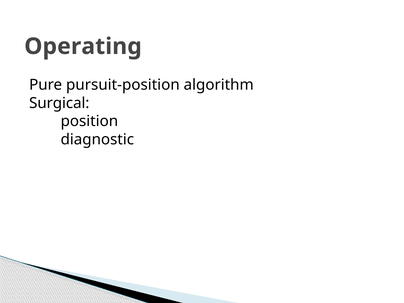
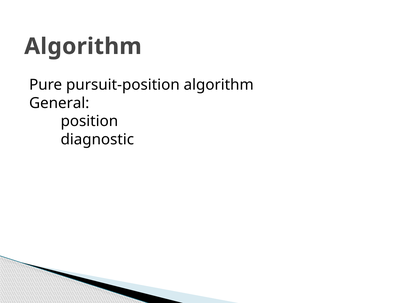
Operating: Operating -> Algorithm (83, 46)
Surgical: Surgical -> General (59, 103)
